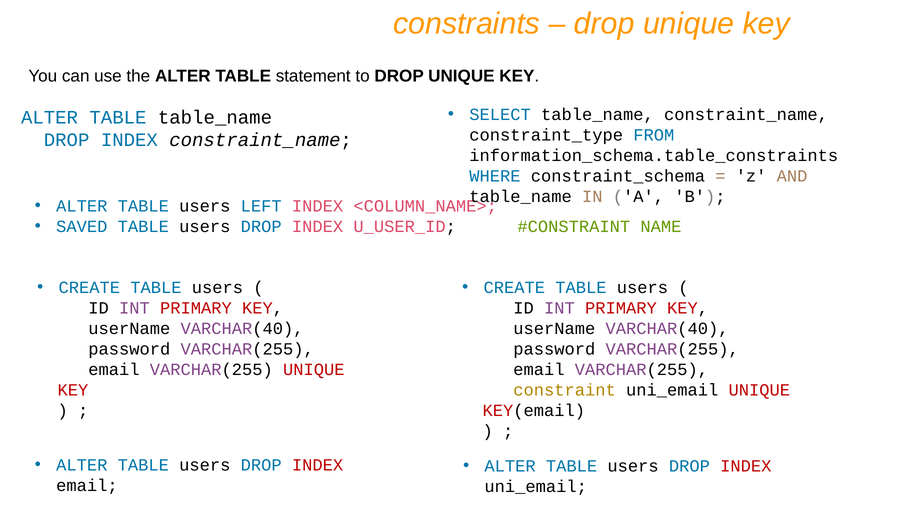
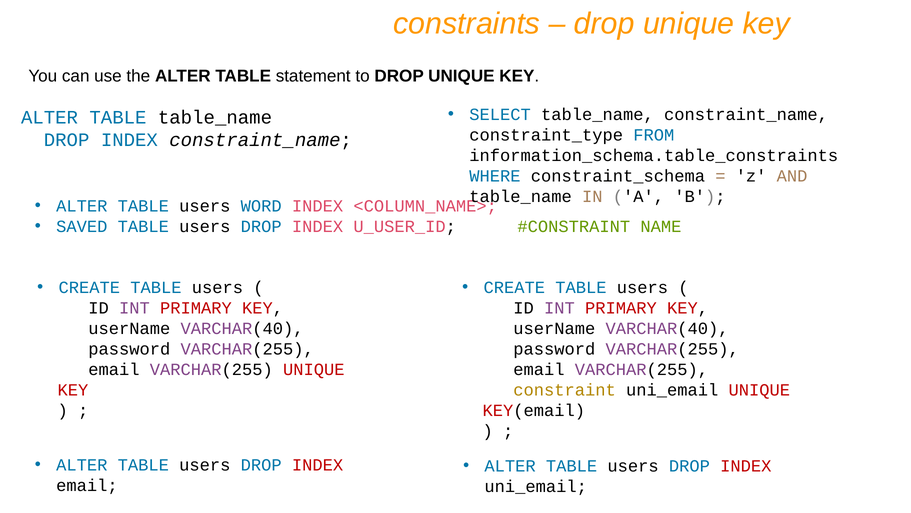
LEFT: LEFT -> WORD (261, 206)
